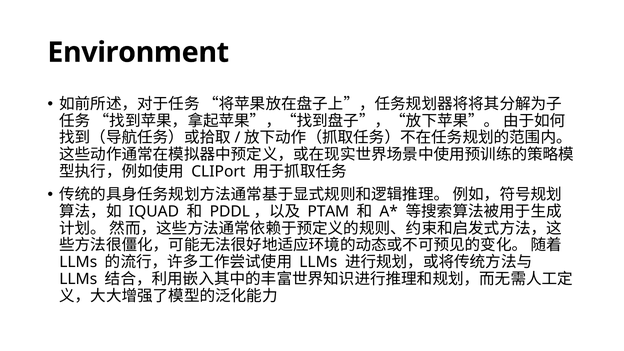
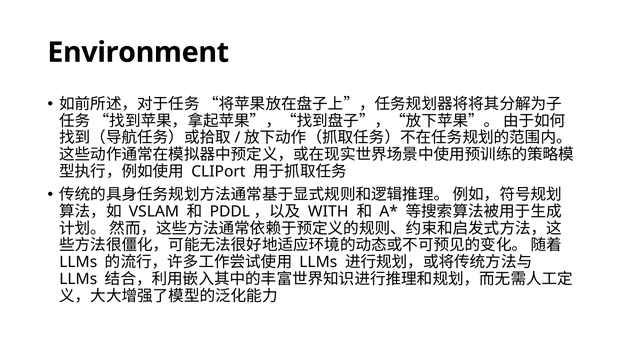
IQUAD: IQUAD -> VSLAM (154, 212)
PTAM: PTAM -> WITH (328, 212)
